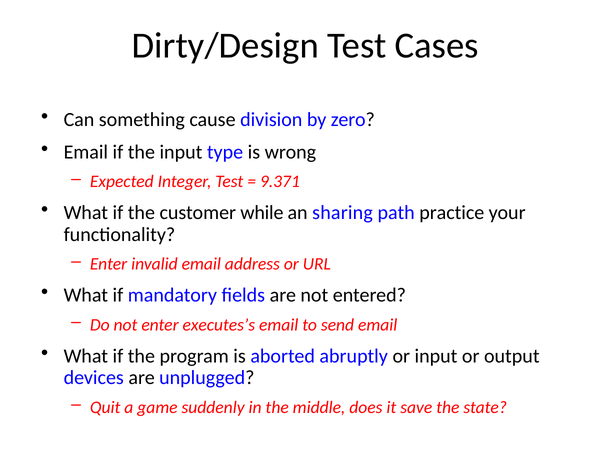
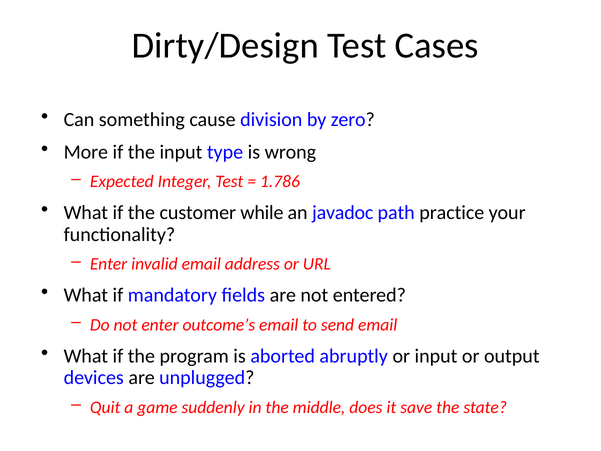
Email: Email -> More (86, 152)
9.371: 9.371 -> 1.786 (280, 181)
sharing: sharing -> javadoc (343, 213)
executes’s: executes’s -> outcome’s (219, 325)
